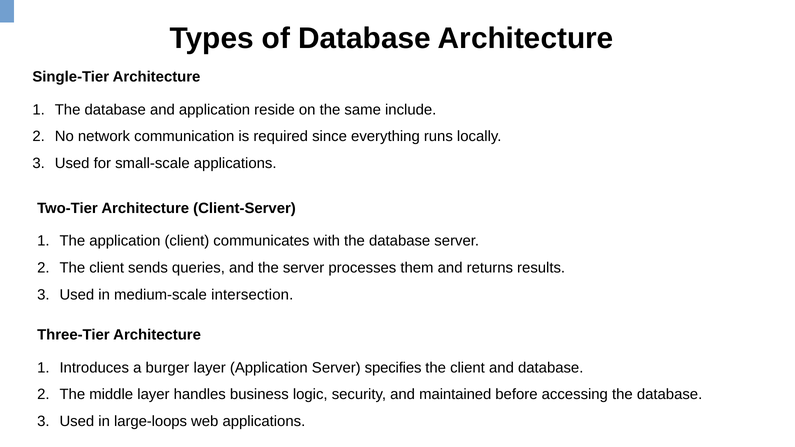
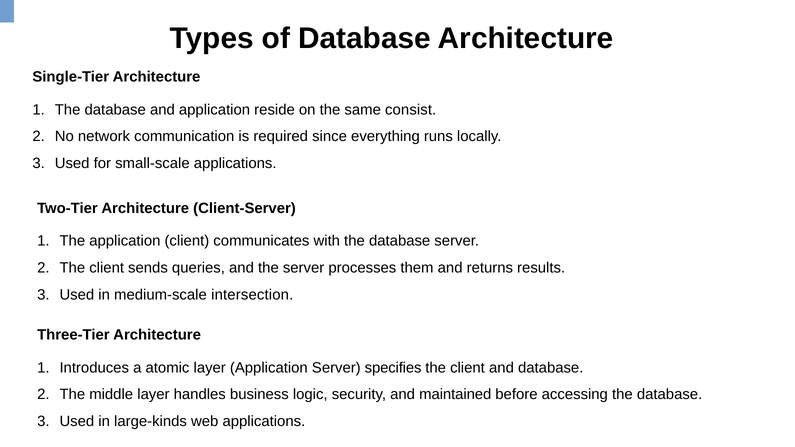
include: include -> consist (411, 110)
burger: burger -> atomic (167, 368)
large-loops: large-loops -> large-kinds (151, 422)
